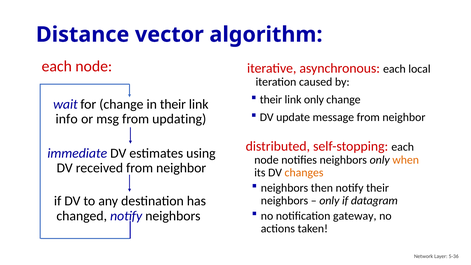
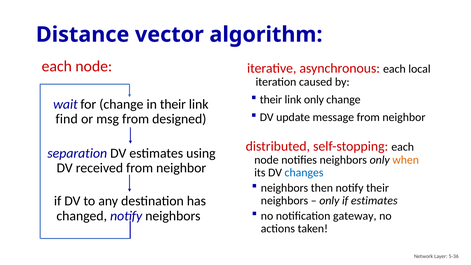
info: info -> find (67, 119)
updating: updating -> designed (179, 119)
immediate: immediate -> separation (77, 153)
changes colour: orange -> blue (304, 173)
if datagram: datagram -> estimates (374, 201)
